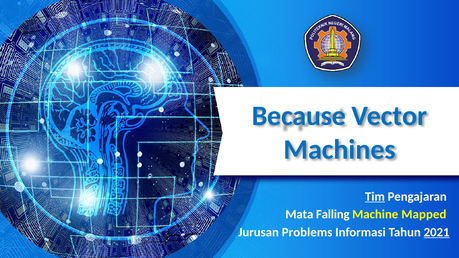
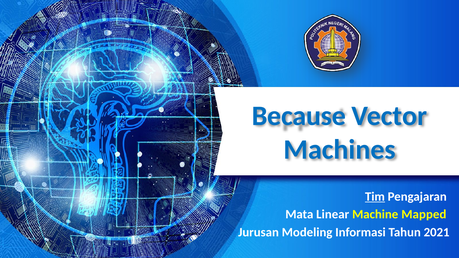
Falling: Falling -> Linear (333, 214)
Problems: Problems -> Modeling (307, 232)
2021 underline: present -> none (437, 232)
